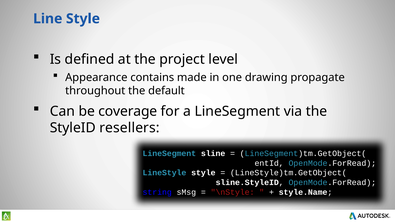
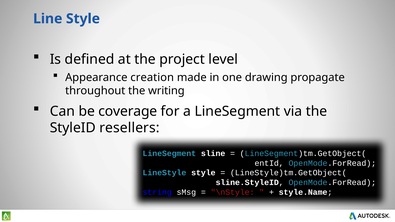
contains: contains -> creation (152, 78)
default: default -> writing (166, 91)
